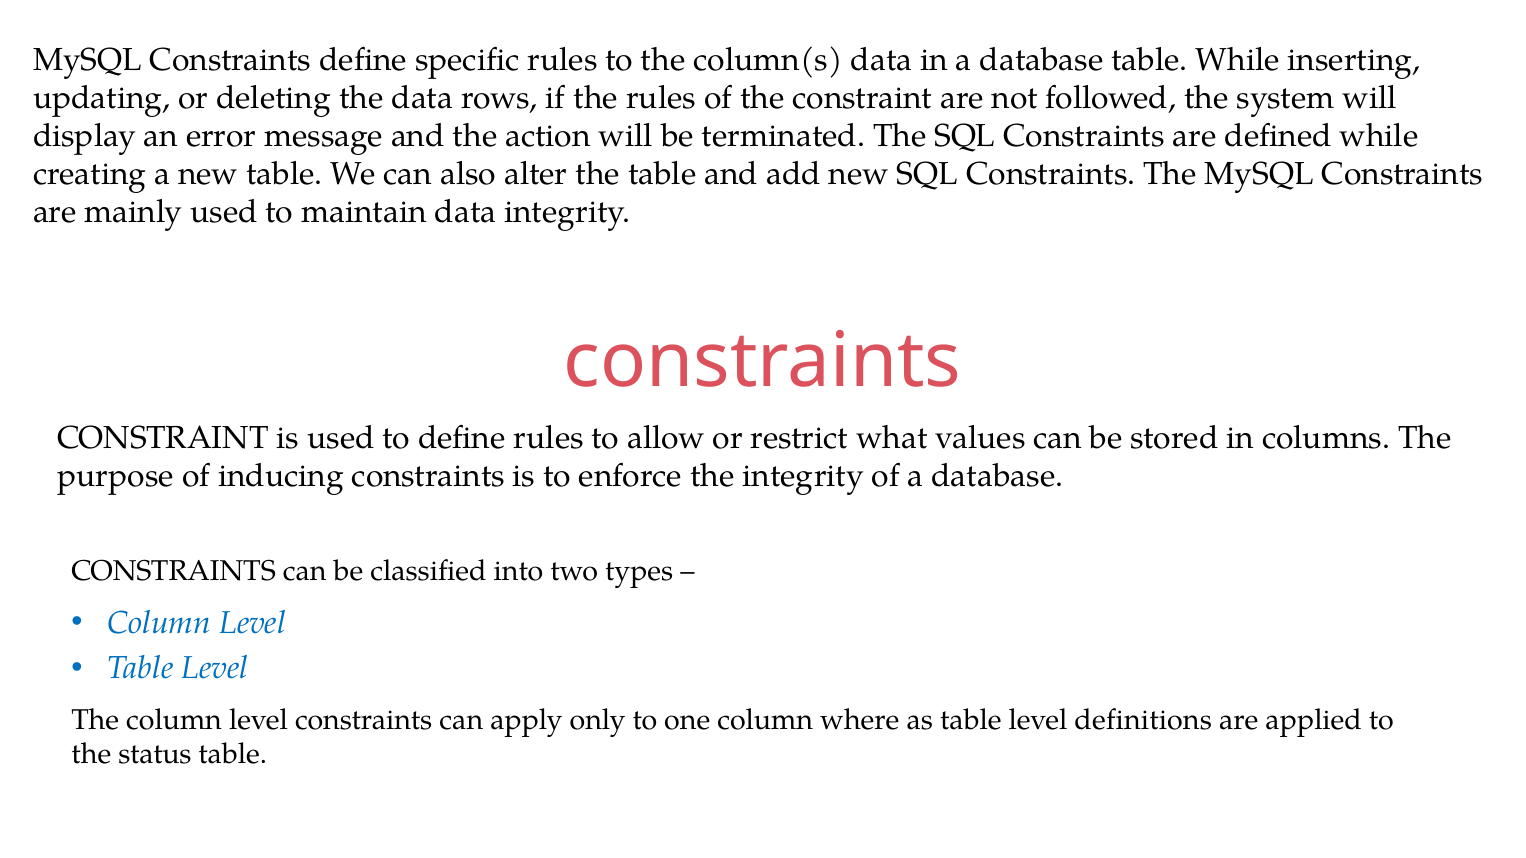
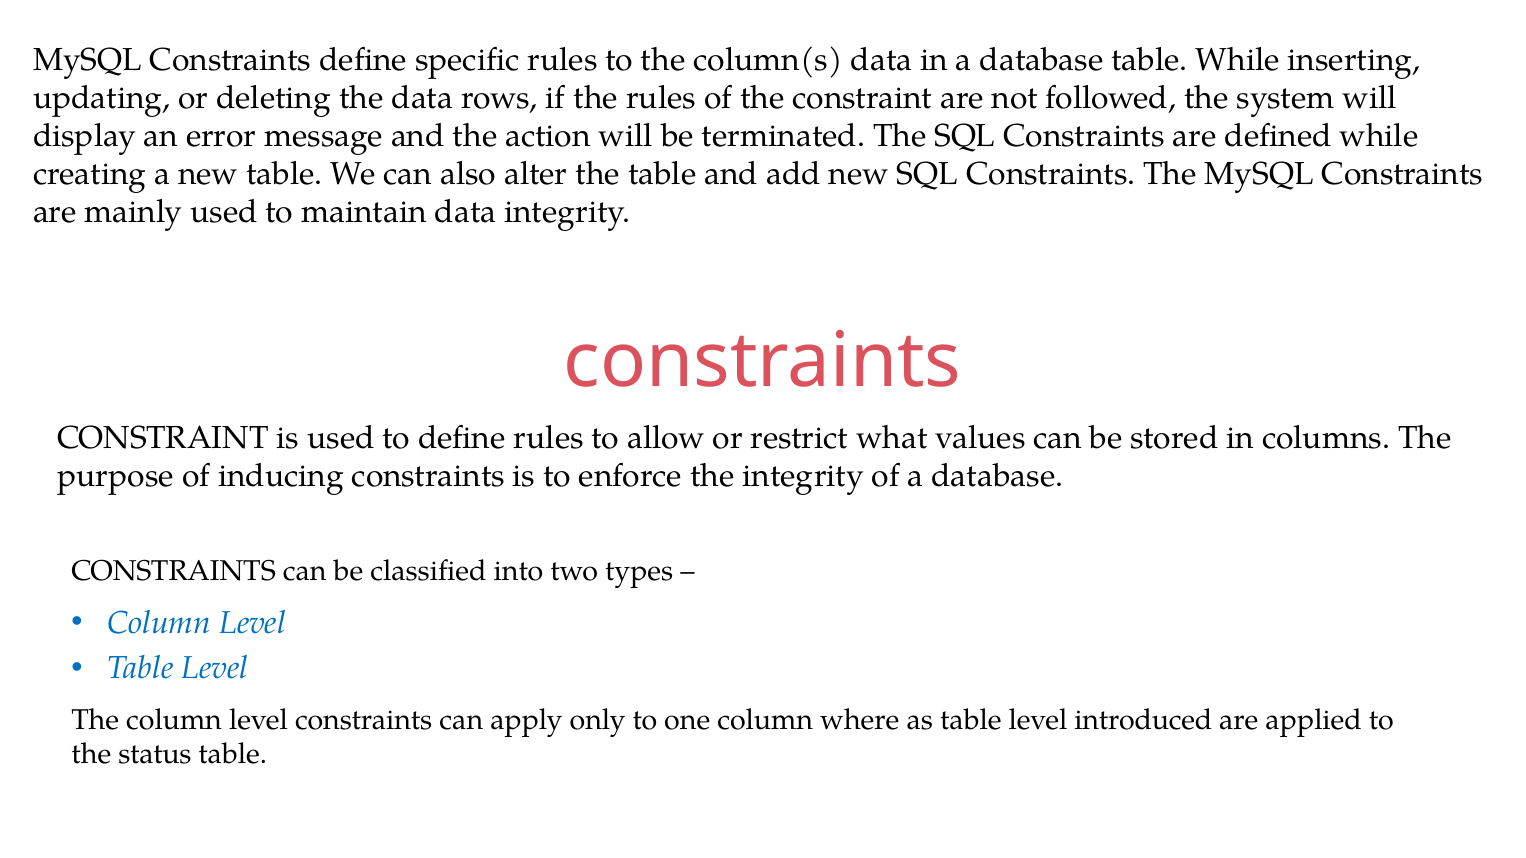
definitions: definitions -> introduced (1143, 720)
